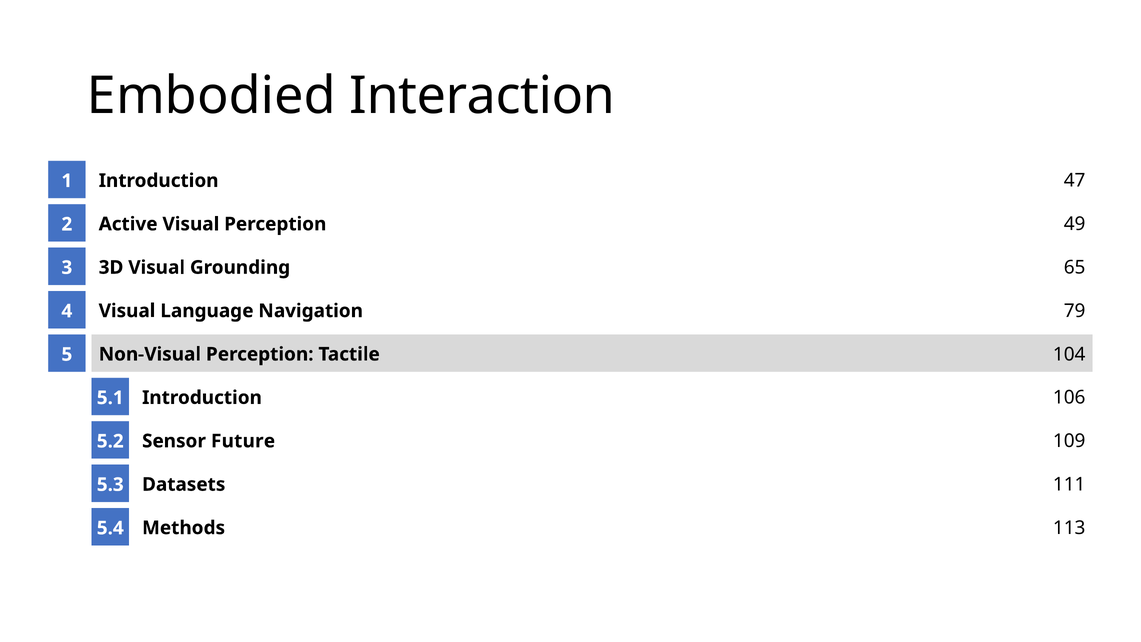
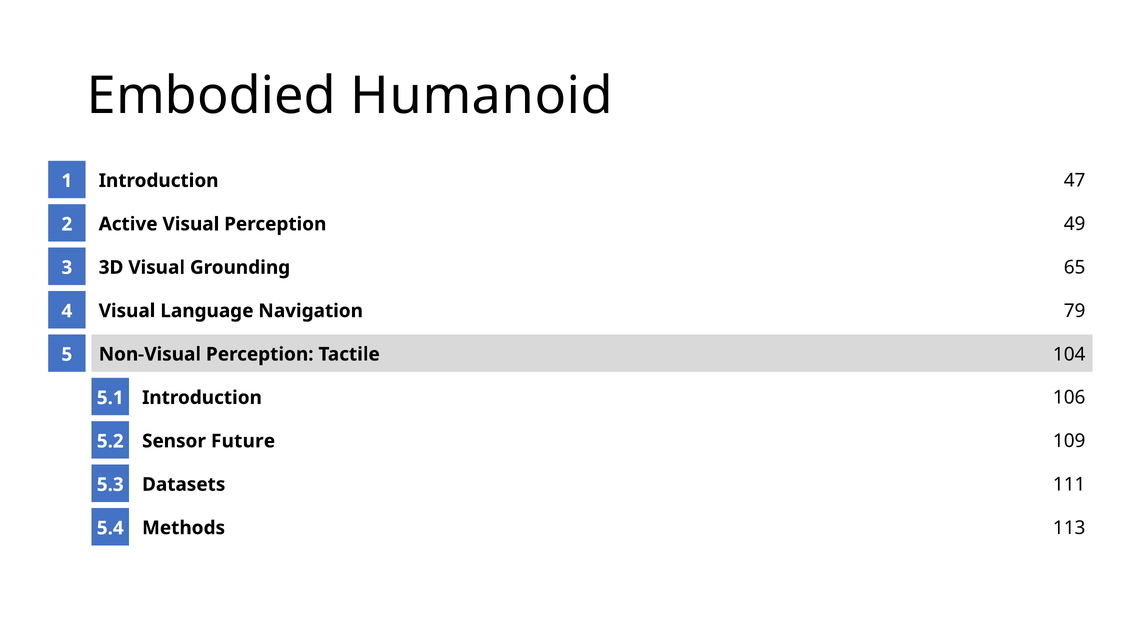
Interaction: Interaction -> Humanoid (482, 96)
